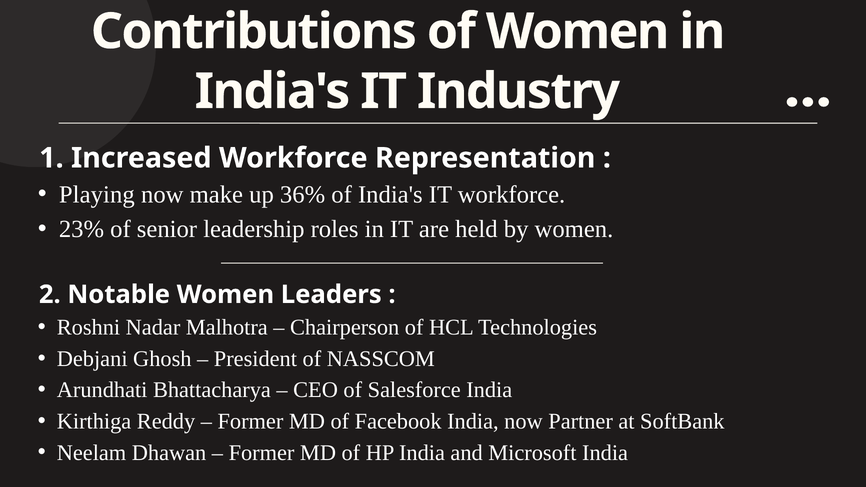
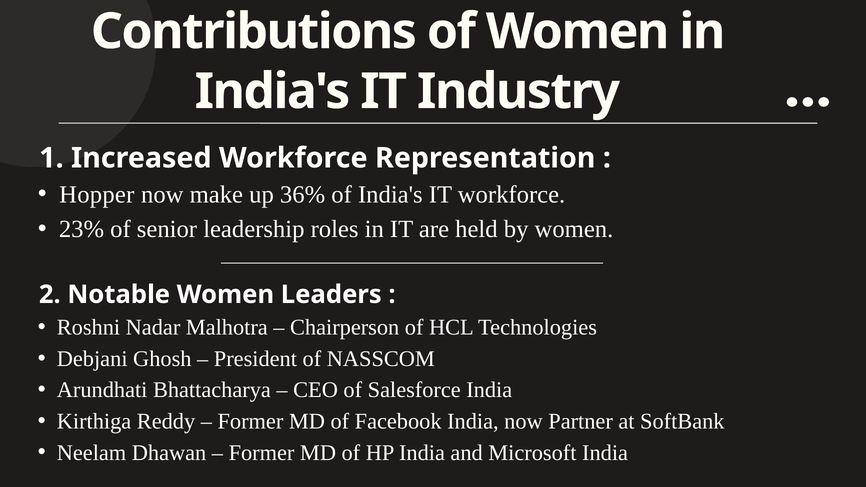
Playing: Playing -> Hopper (97, 195)
